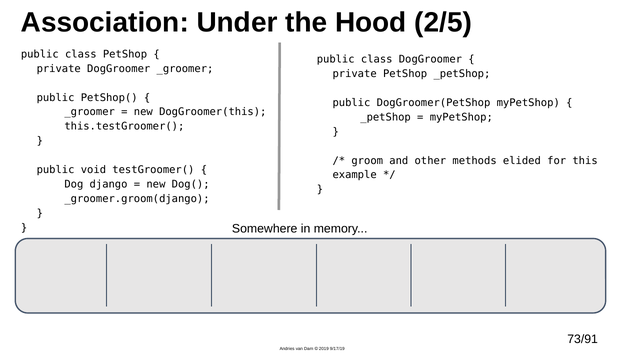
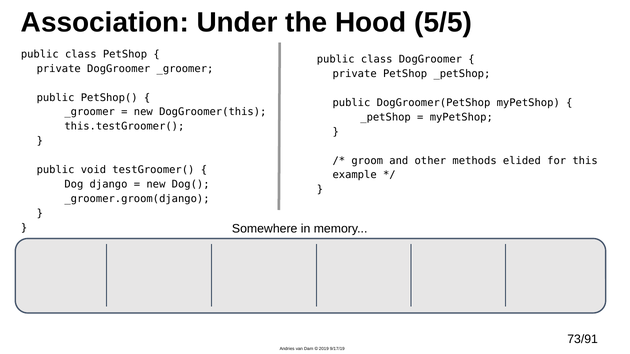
2/5: 2/5 -> 5/5 (443, 23)
